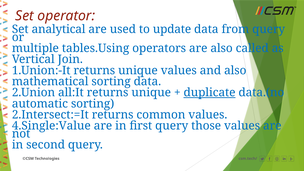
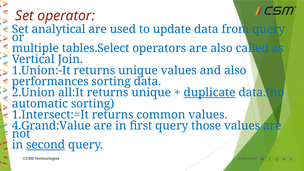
tables.Using: tables.Using -> tables.Select (96, 48)
mathematical: mathematical -> performances (50, 82)
2.Intersect:=It: 2.Intersect:=It -> 1.Intersect:=It (50, 115)
4.Single:Value: 4.Single:Value -> 4.Grand:Value (51, 126)
second underline: none -> present (46, 145)
